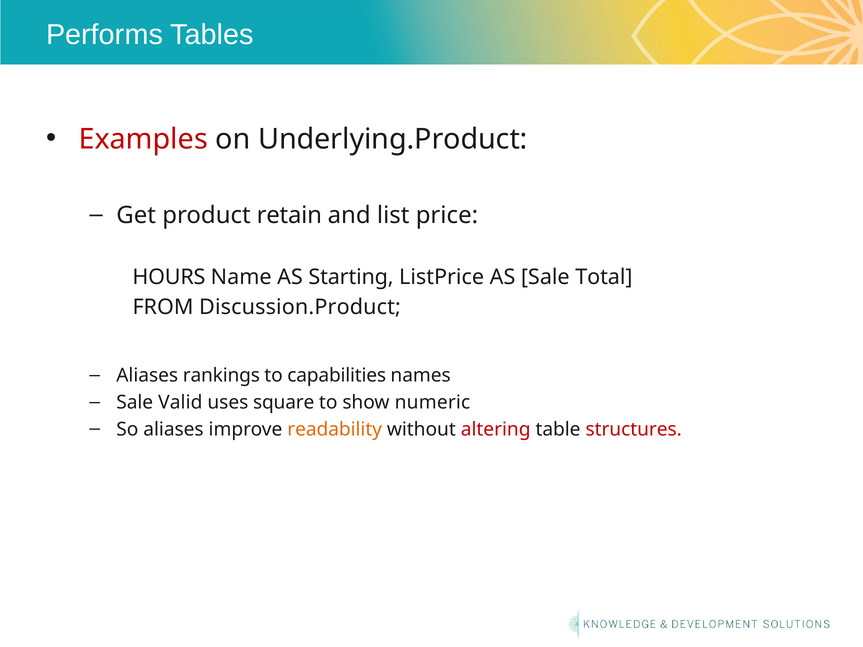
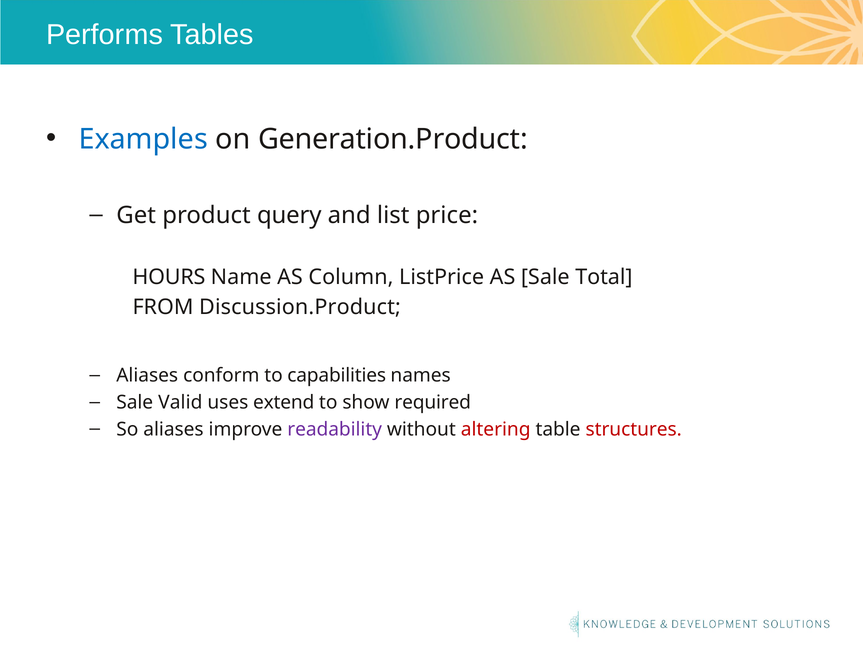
Examples colour: red -> blue (143, 139)
Underlying.Product: Underlying.Product -> Generation.Product (393, 139)
retain: retain -> query (289, 216)
Starting: Starting -> Column (351, 277)
rankings: rankings -> conform (221, 376)
square: square -> extend (284, 403)
numeric: numeric -> required (433, 403)
readability colour: orange -> purple (335, 429)
